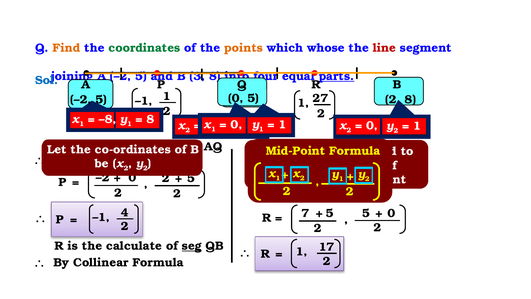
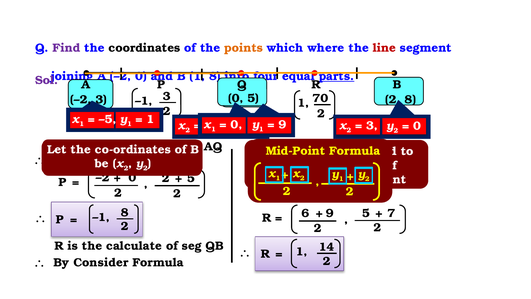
Find colour: orange -> purple (66, 48)
coordinates colour: green -> black (144, 48)
whose: whose -> where (326, 48)
5: 5 -> 0 (141, 76)
B 3: 3 -> 1 (197, 76)
Sol colour: blue -> purple (47, 80)
5: 5 -> 3 (101, 99)
1: 1 -> 3 (167, 96)
27: 27 -> 70 (320, 98)
–8: –8 -> –5 (108, 119)
8: 8 -> 1 (151, 119)
1: 1 -> 9 (282, 124)
0: 0 -> 3 (372, 126)
1: 1 -> 0 (417, 126)
0: 0 -> 7 (391, 213)
7: 7 -> 6 (305, 213)
5: 5 -> 9 (330, 213)
–1 4: 4 -> 8 (125, 212)
seg underline: present -> none (192, 246)
17: 17 -> 14 (327, 247)
Collinear: Collinear -> Consider (101, 262)
